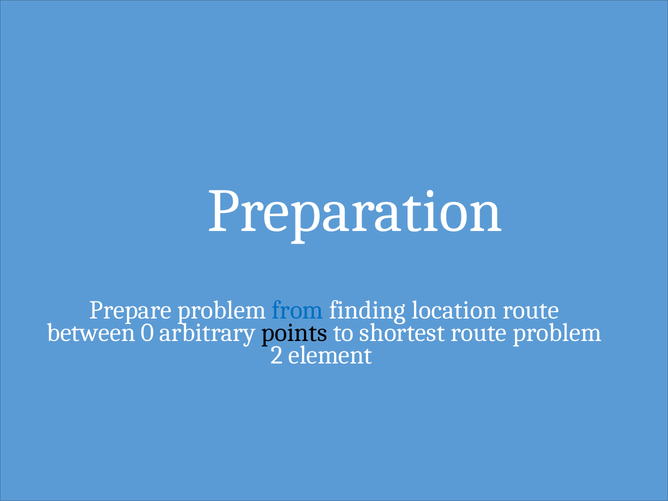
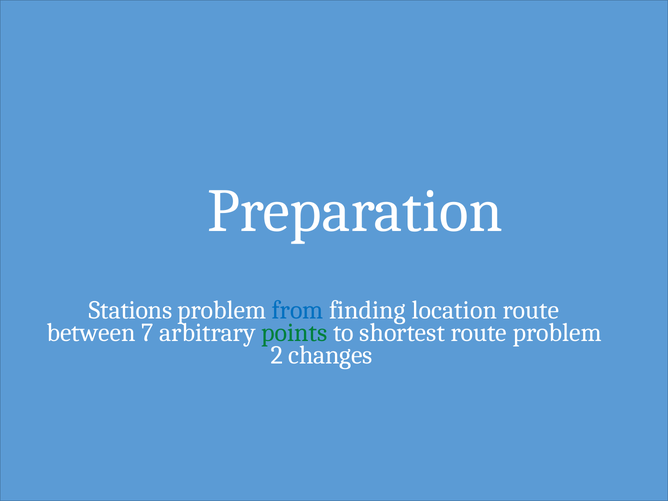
Prepare: Prepare -> Stations (131, 310)
0: 0 -> 7 (147, 333)
points colour: black -> green (294, 333)
element: element -> changes (330, 355)
